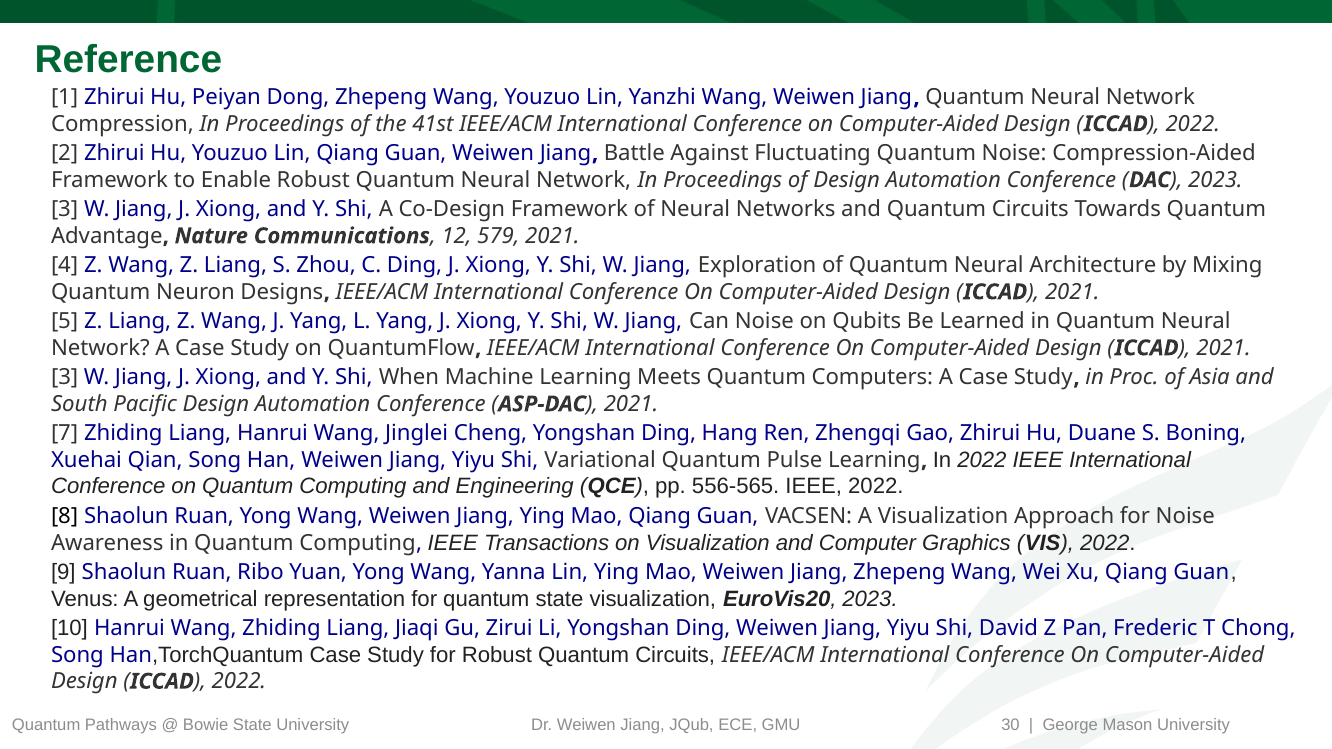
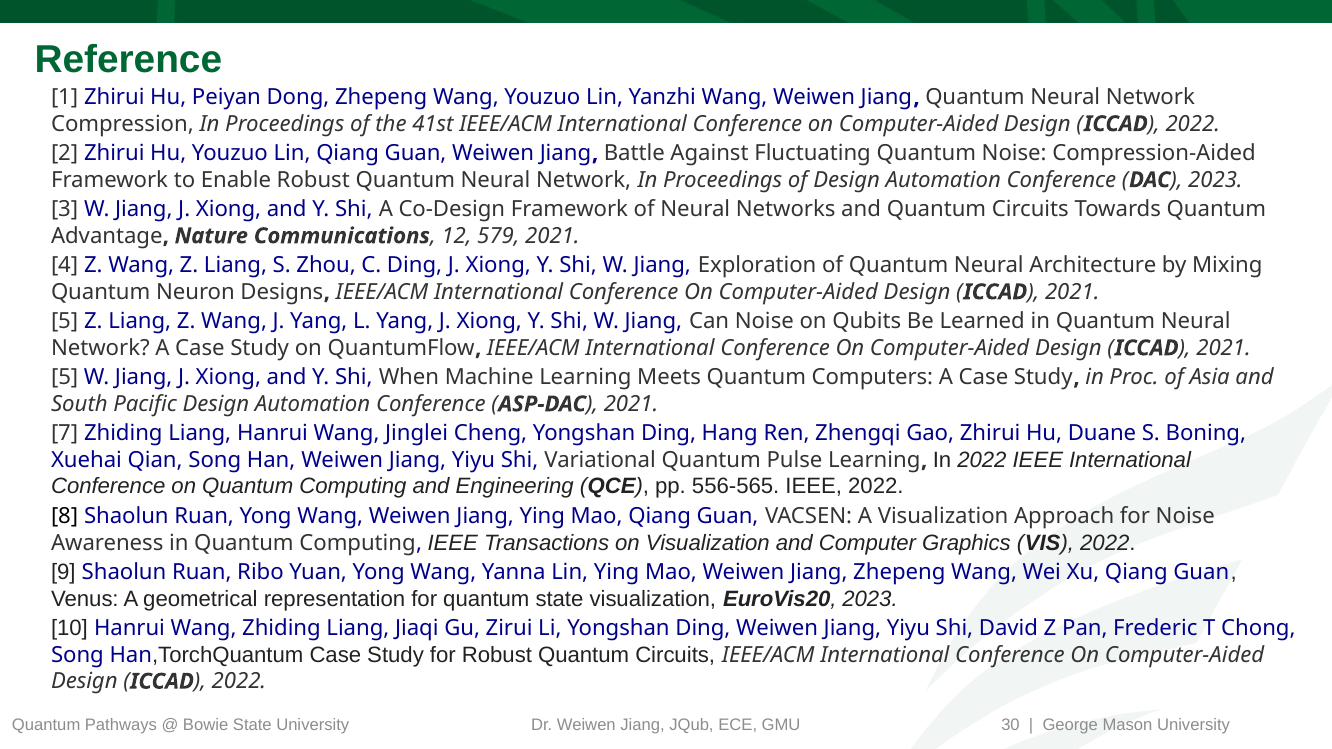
3: 3 -> 5 (65, 378)
